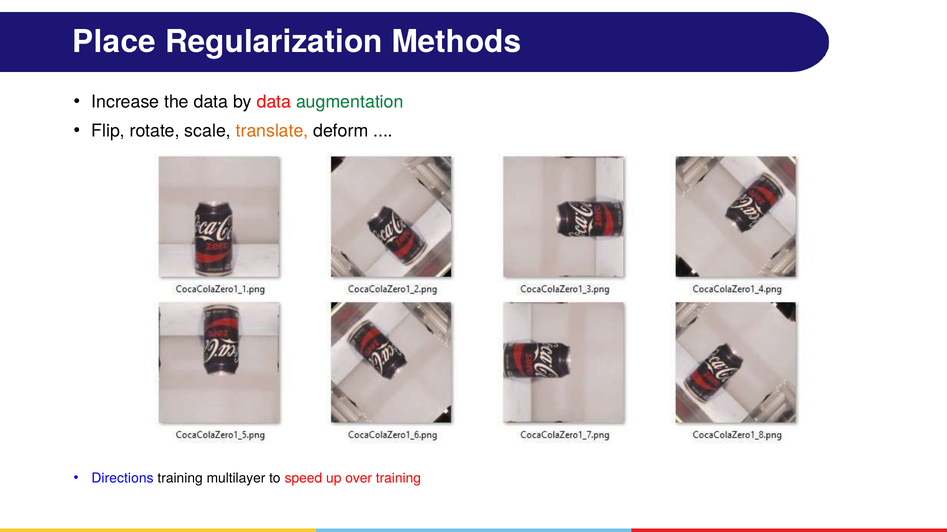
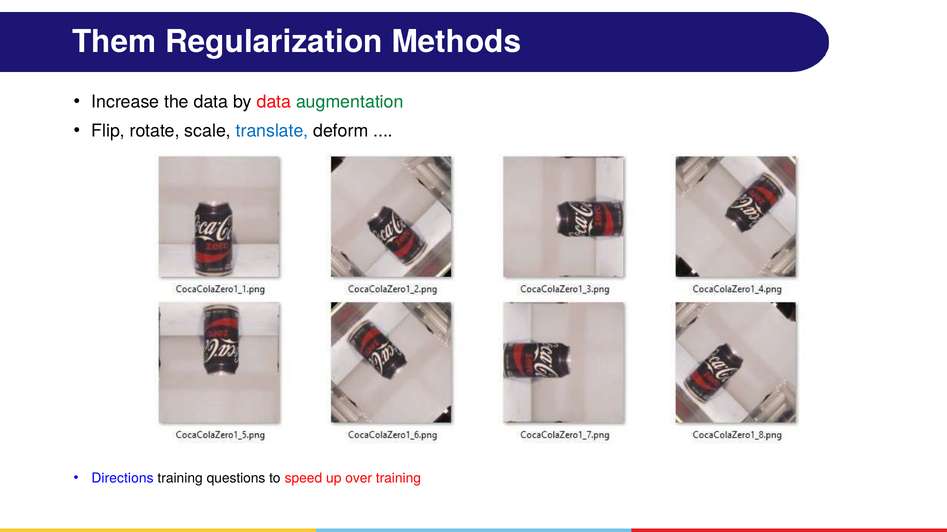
Place: Place -> Them (114, 42)
translate colour: orange -> blue (272, 131)
multilayer: multilayer -> questions (236, 479)
